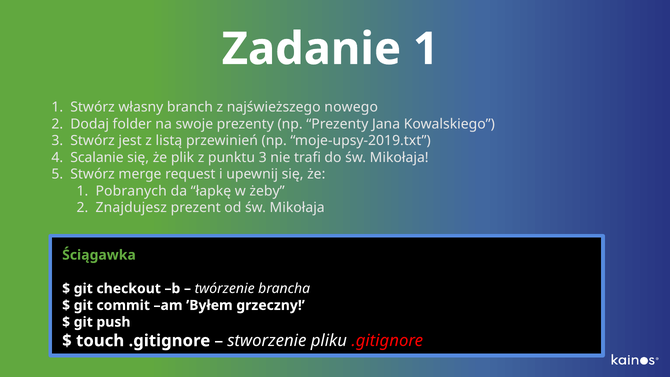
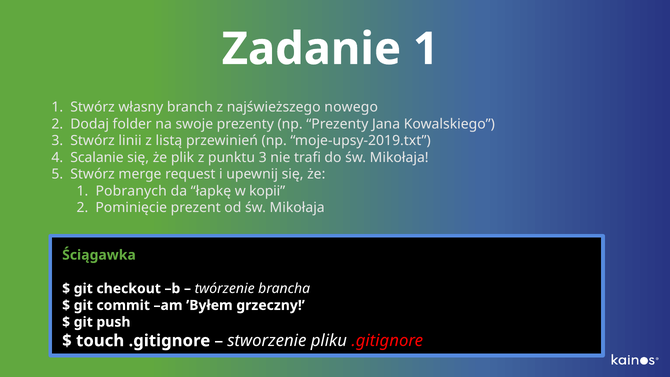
jest: jest -> linii (130, 141)
żeby: żeby -> kopii (267, 191)
Znajdujesz: Znajdujesz -> Pominięcie (131, 208)
